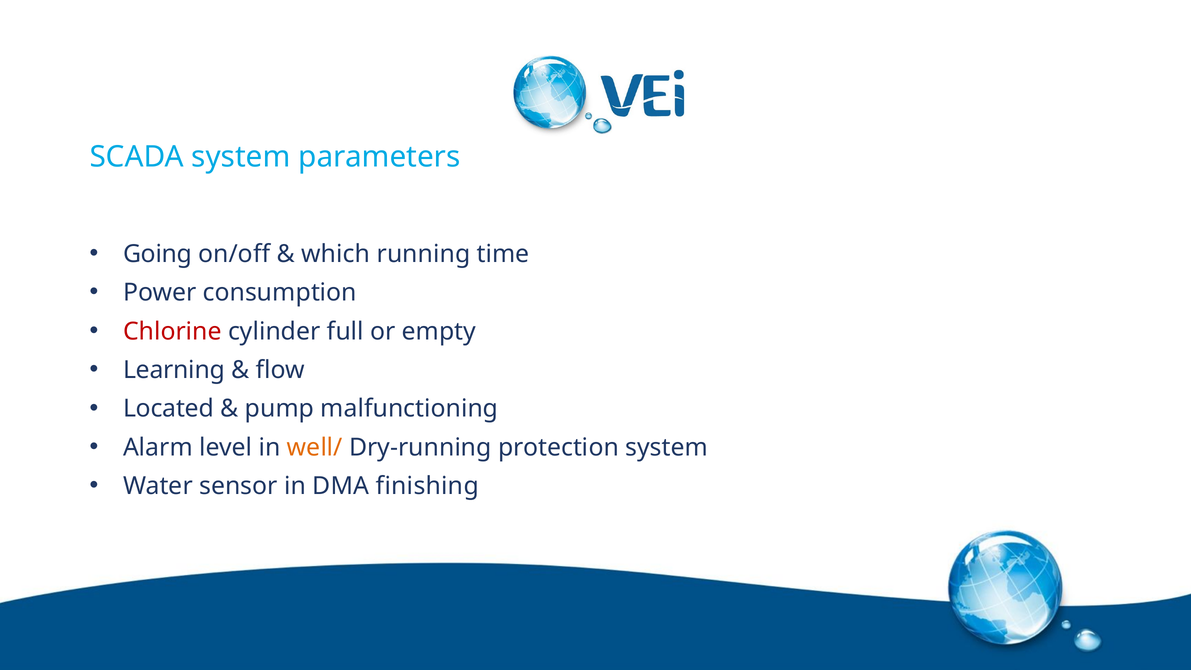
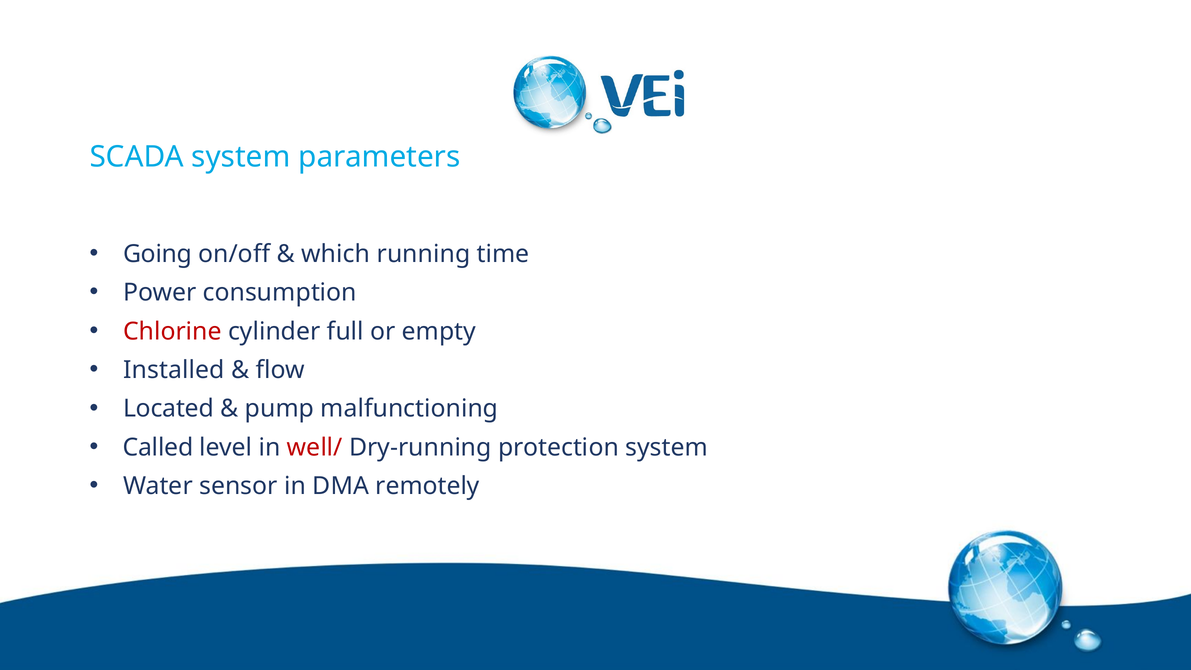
Learning: Learning -> Installed (174, 370)
Alarm: Alarm -> Called (158, 447)
well/ colour: orange -> red (315, 447)
finishing: finishing -> remotely (428, 486)
